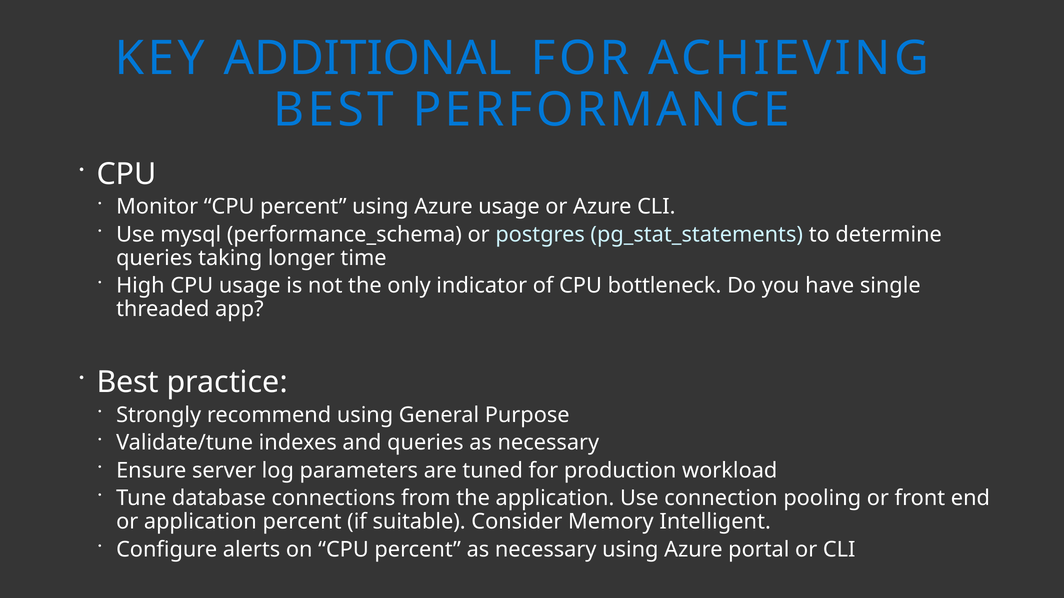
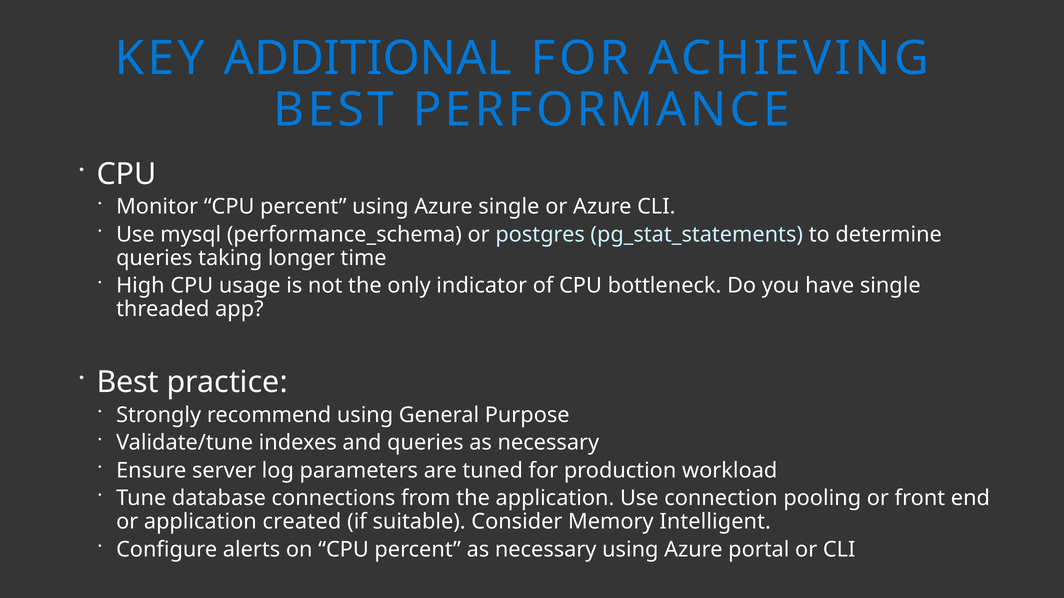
Azure usage: usage -> single (509, 207)
application percent: percent -> created (302, 522)
